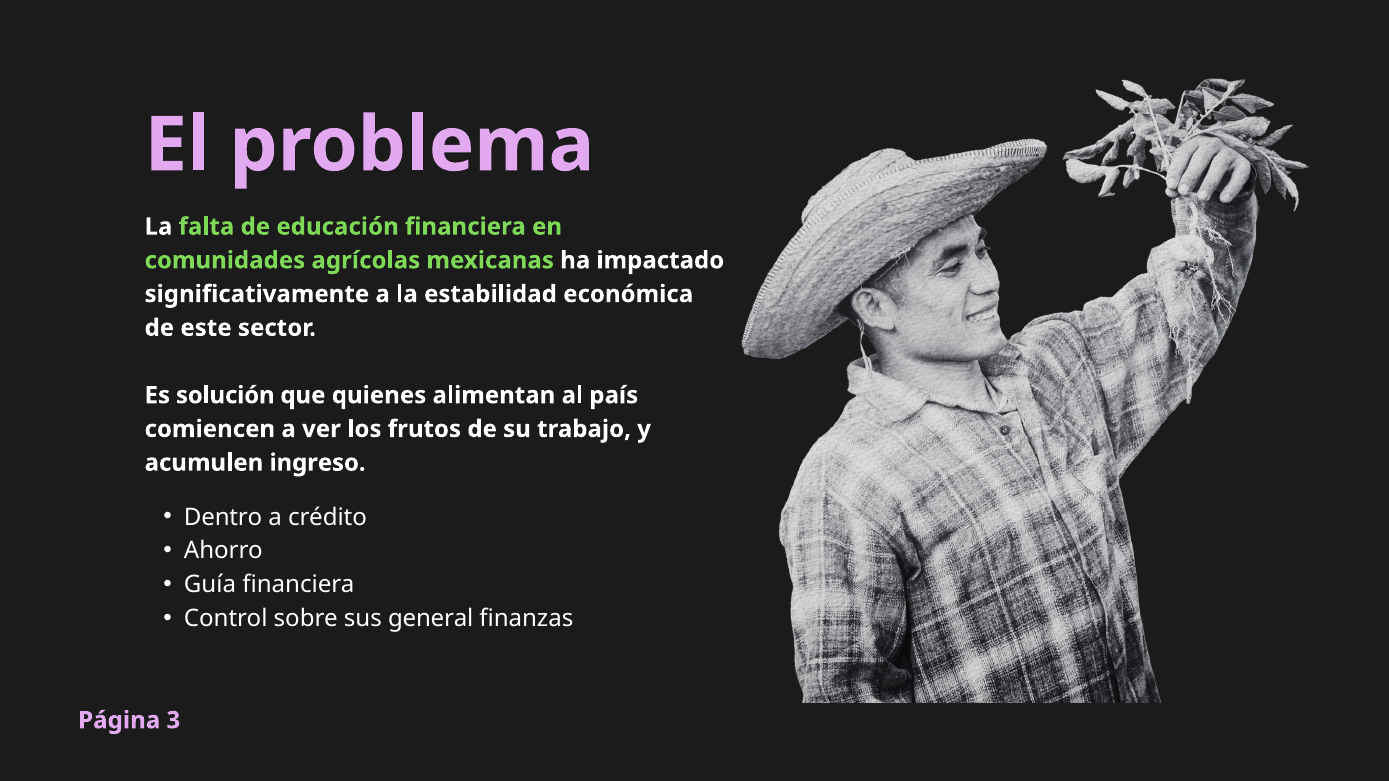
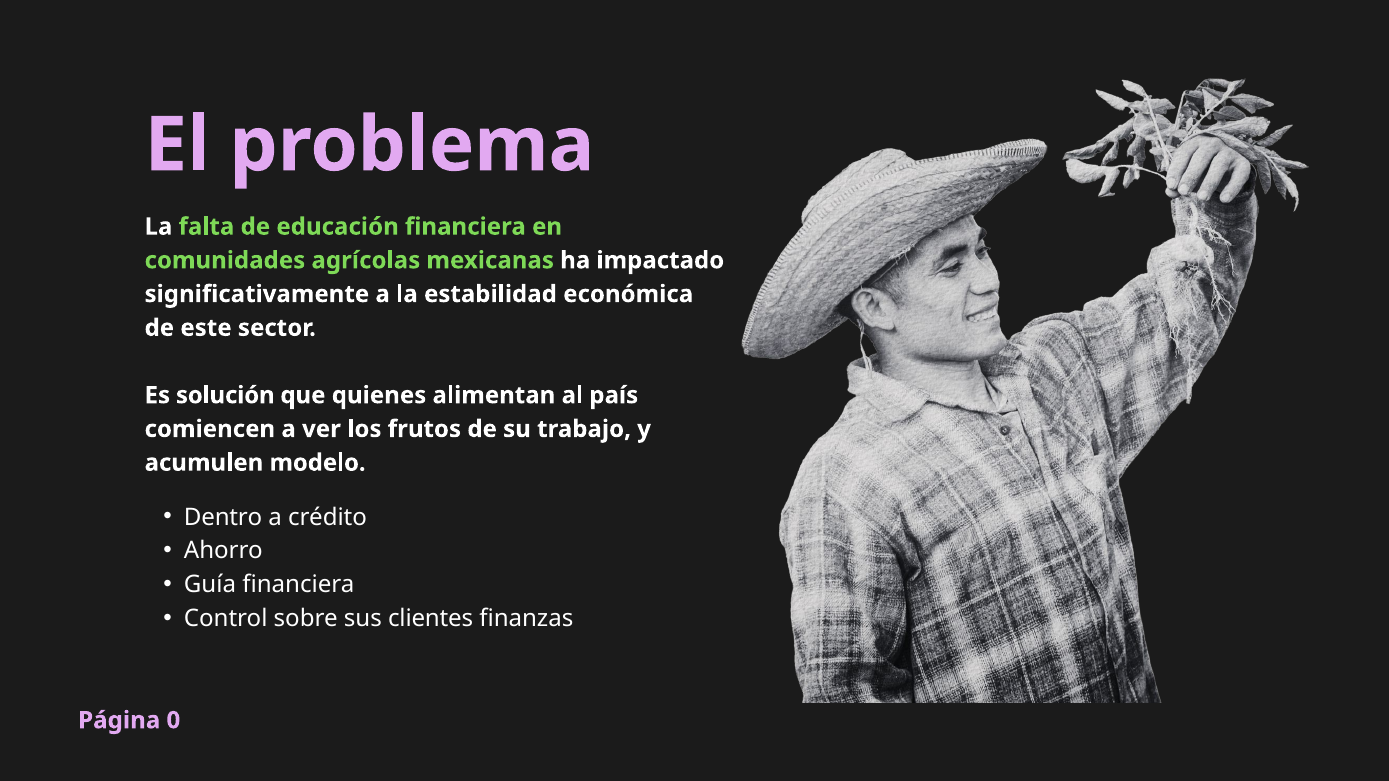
ingreso: ingreso -> modelo (318, 463)
general: general -> clientes (431, 619)
3: 3 -> 0 (173, 721)
